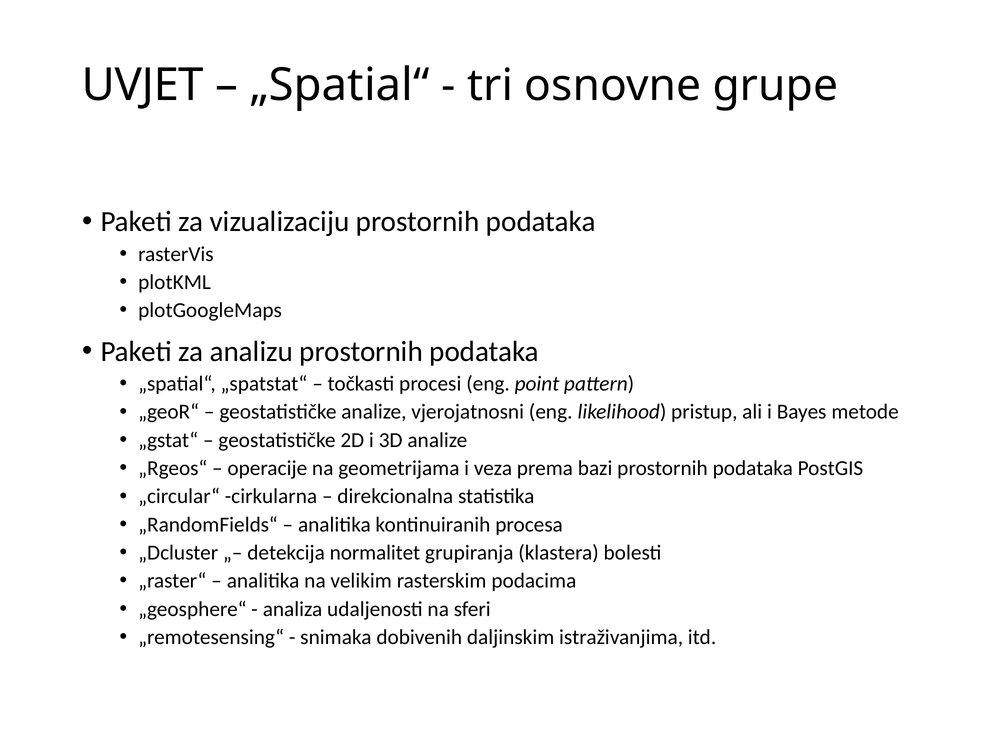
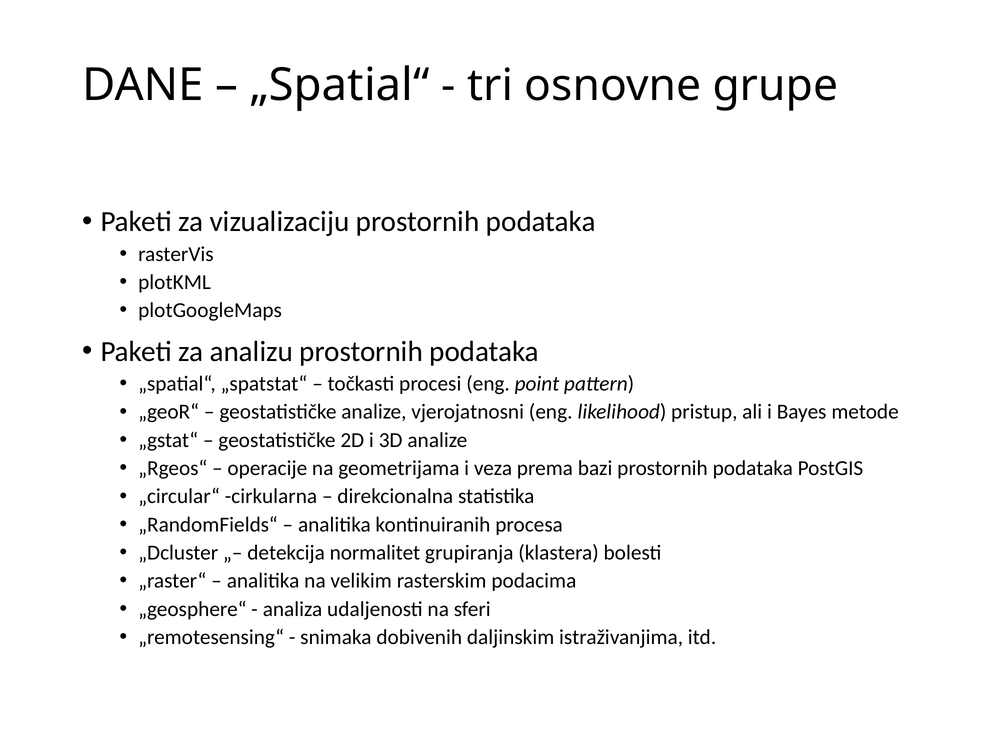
UVJET: UVJET -> DANE (143, 85)
